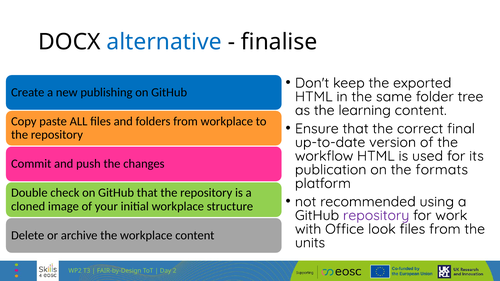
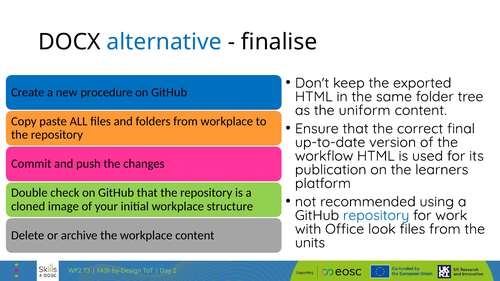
publishing: publishing -> procedure (106, 92)
learning: learning -> uniform (365, 110)
formats: formats -> learners (442, 170)
repository colour: purple -> blue (376, 216)
